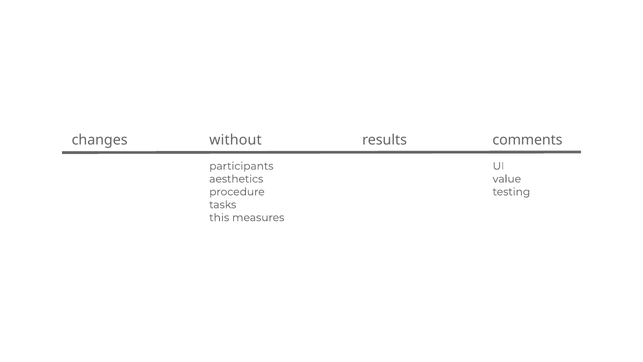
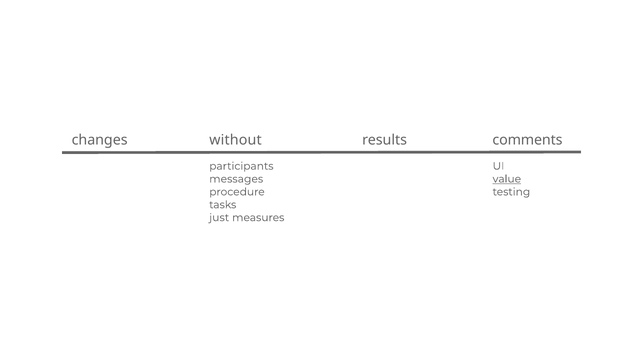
aesthetics: aesthetics -> messages (236, 179)
value underline: none -> present (507, 179)
this: this -> just (219, 217)
